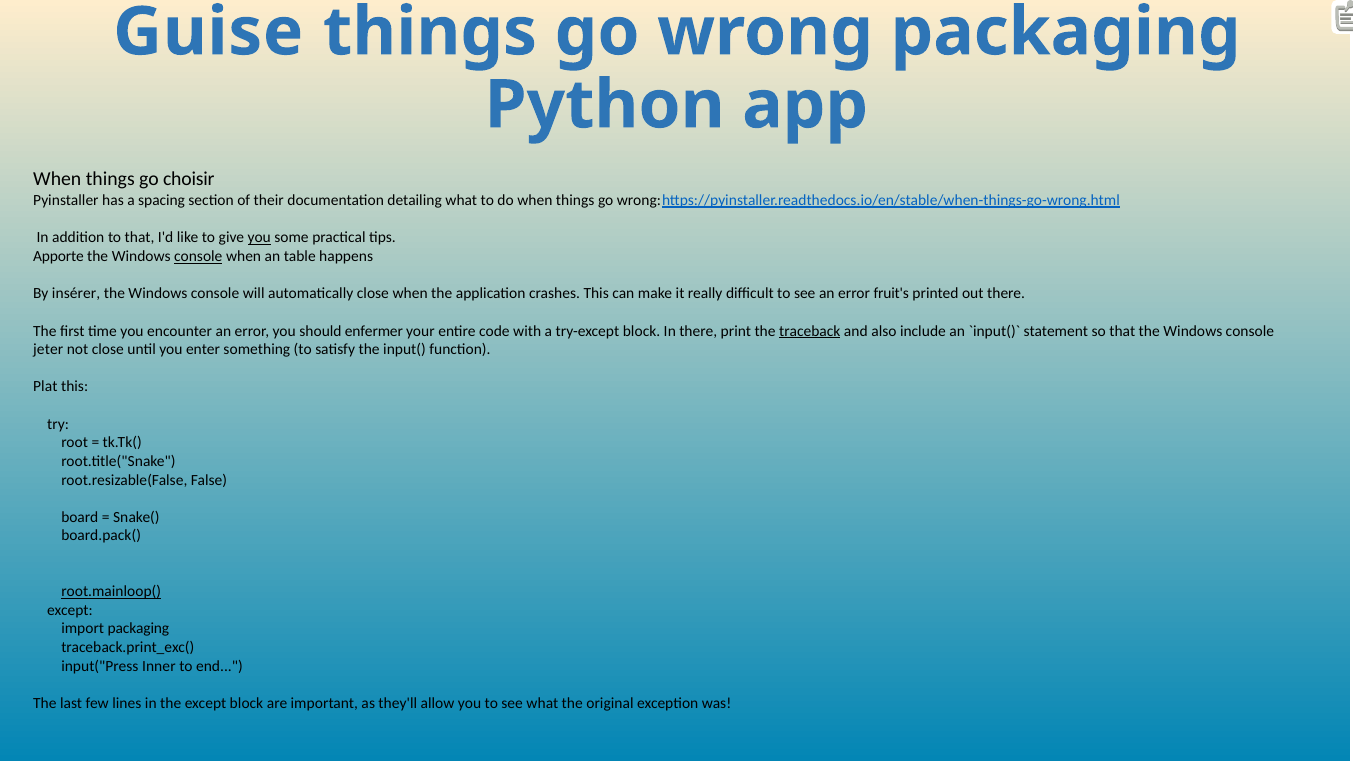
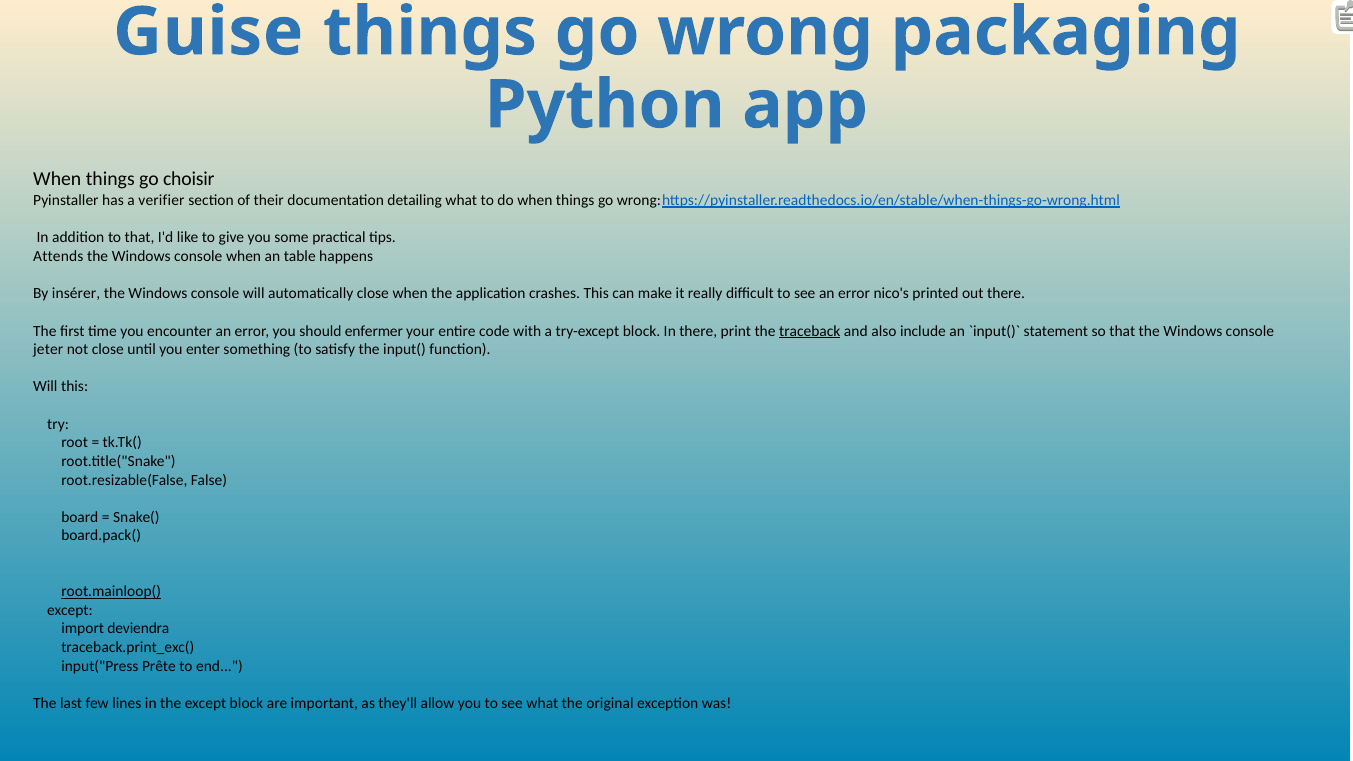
spacing: spacing -> verifier (161, 200)
you underline: present -> none (259, 238)
Apporte: Apporte -> Attends (58, 257)
console underline: present -> none (198, 257)
fruit's: fruit's -> nico's (891, 294)
Plat: Plat -> Will (45, 387)
import packaging: packaging -> deviendra (138, 629)
Inner: Inner -> Prête (159, 666)
